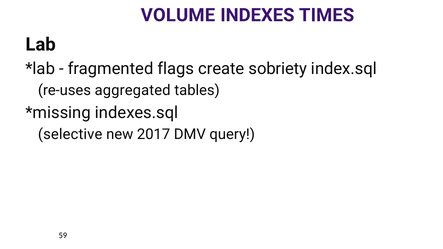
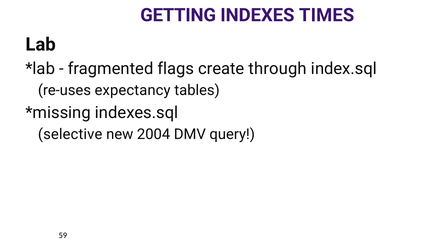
VOLUME: VOLUME -> GETTING (178, 15)
sobriety: sobriety -> through (278, 69)
aggregated: aggregated -> expectancy (133, 90)
2017: 2017 -> 2004 (154, 134)
